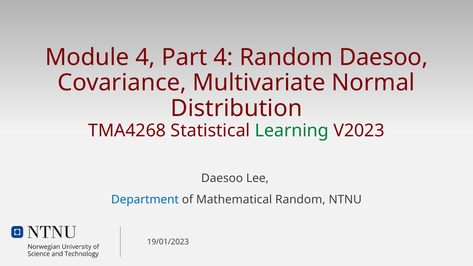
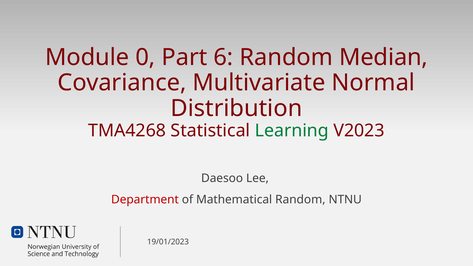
Module 4: 4 -> 0 (145, 57)
Part 4: 4 -> 6 (223, 57)
Random Daesoo: Daesoo -> Median (384, 57)
Department colour: blue -> red (145, 200)
